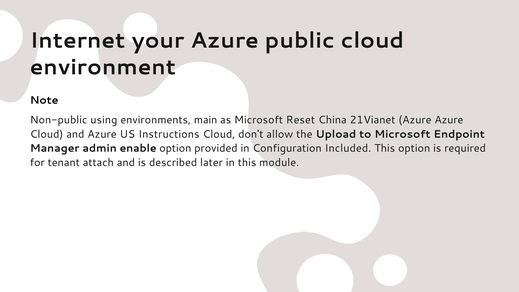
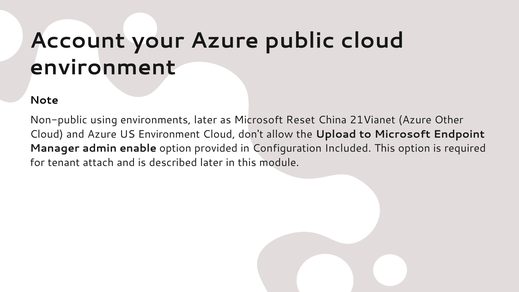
Internet: Internet -> Account (78, 41)
environments main: main -> later (206, 120)
Azure Azure: Azure -> Other (449, 120)
US Instructions: Instructions -> Environment (169, 134)
